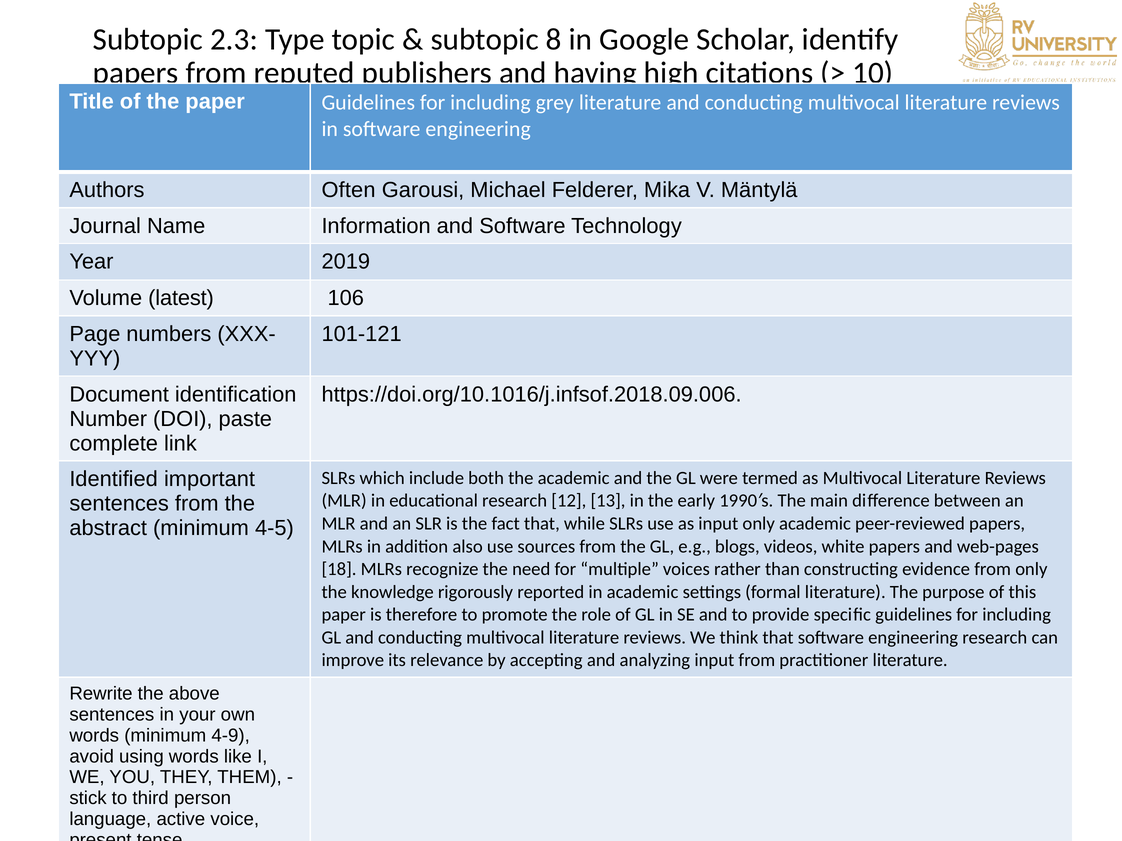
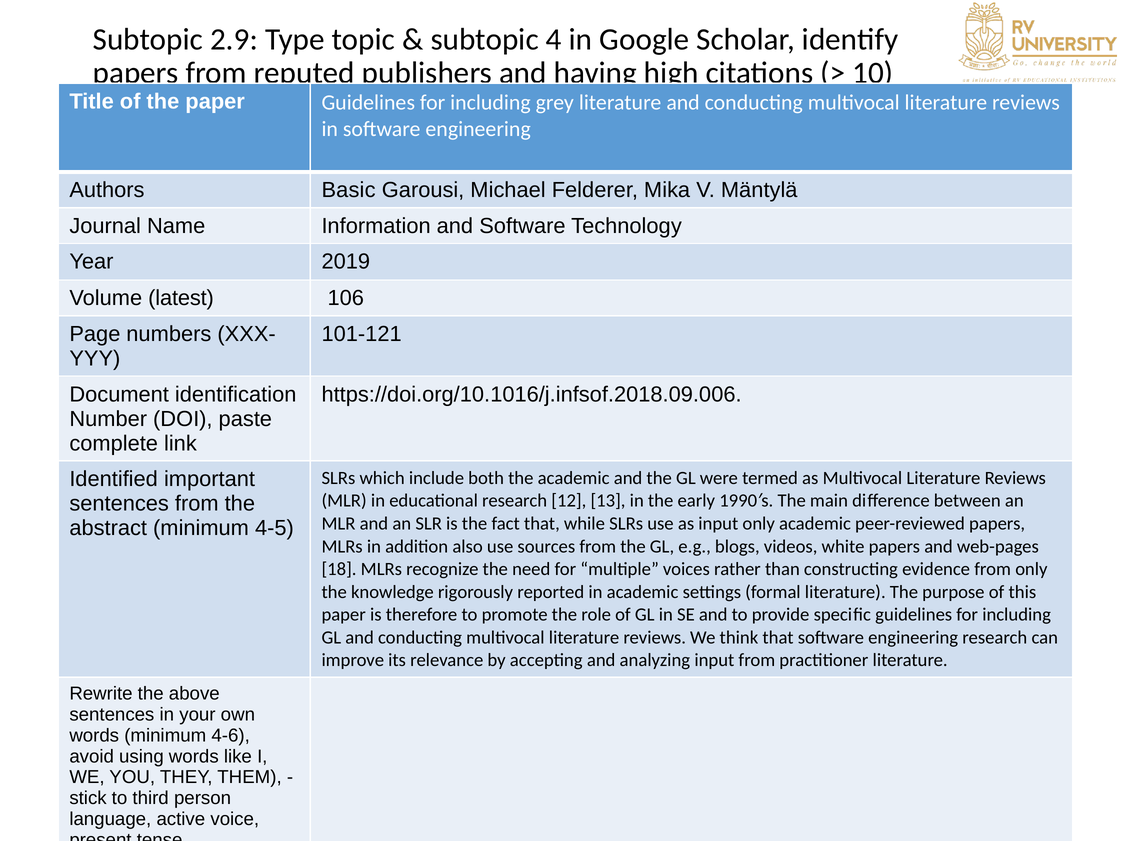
2.3: 2.3 -> 2.9 (234, 39)
8: 8 -> 4 (554, 39)
Often: Often -> Basic (349, 190)
4-9: 4-9 -> 4-6 (231, 736)
